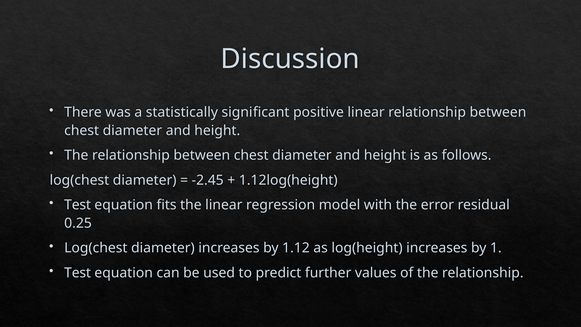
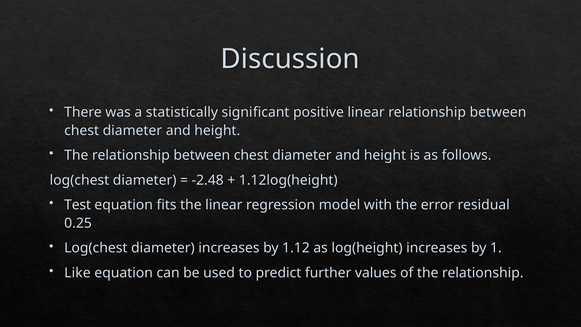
-2.45: -2.45 -> -2.48 (208, 180)
Test: Test -> Like (77, 273)
